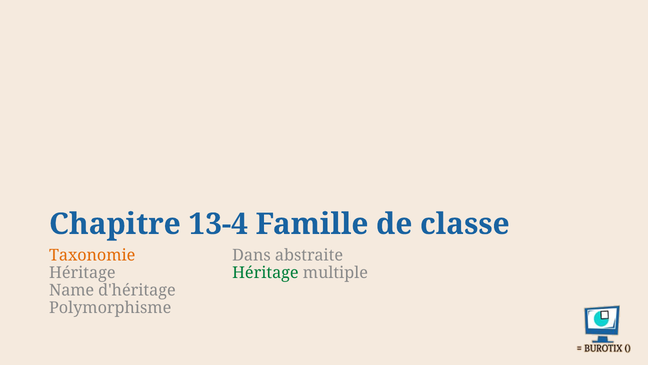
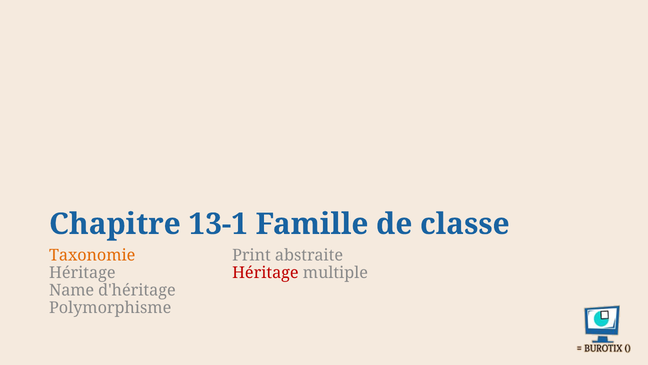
13-4: 13-4 -> 13-1 (218, 224)
Dans: Dans -> Print (251, 255)
Héritage colour: green -> red (265, 273)
